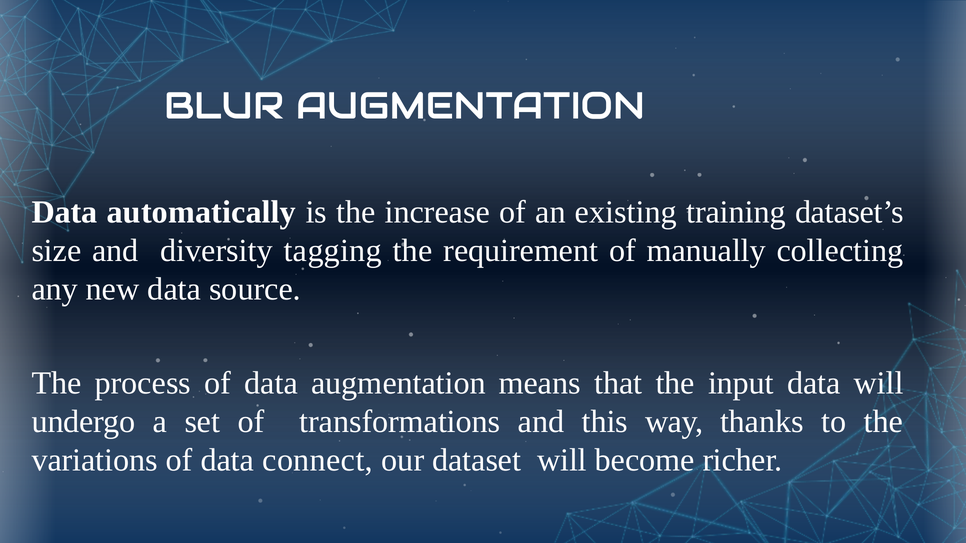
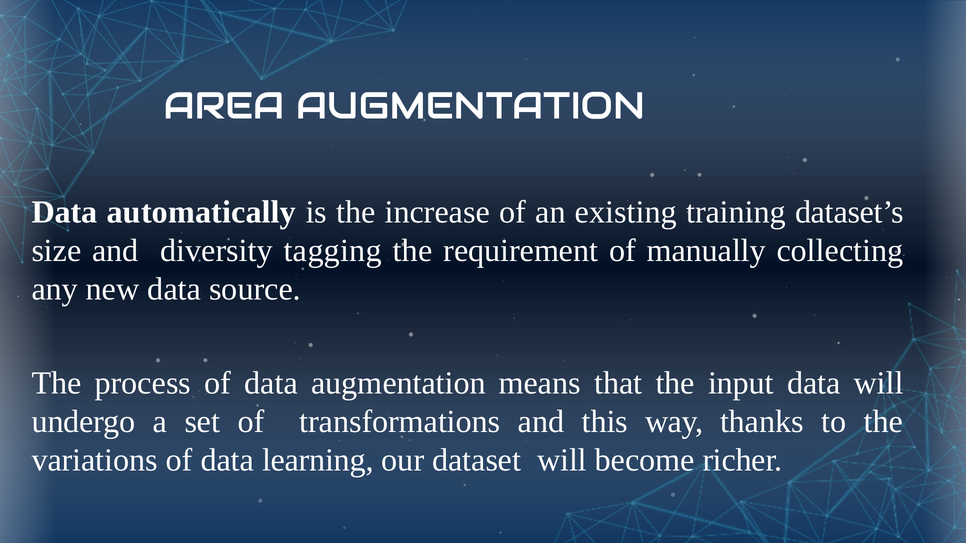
BLUR: BLUR -> AREA (224, 106)
connect: connect -> learning (318, 461)
